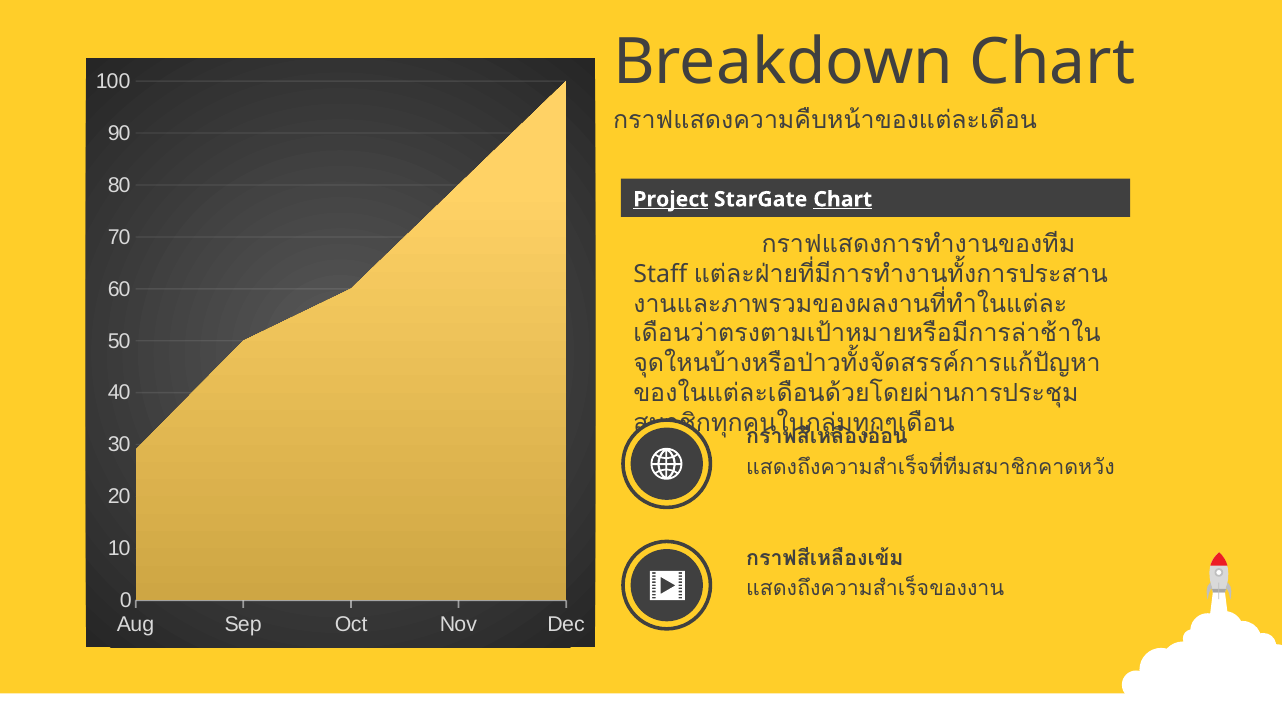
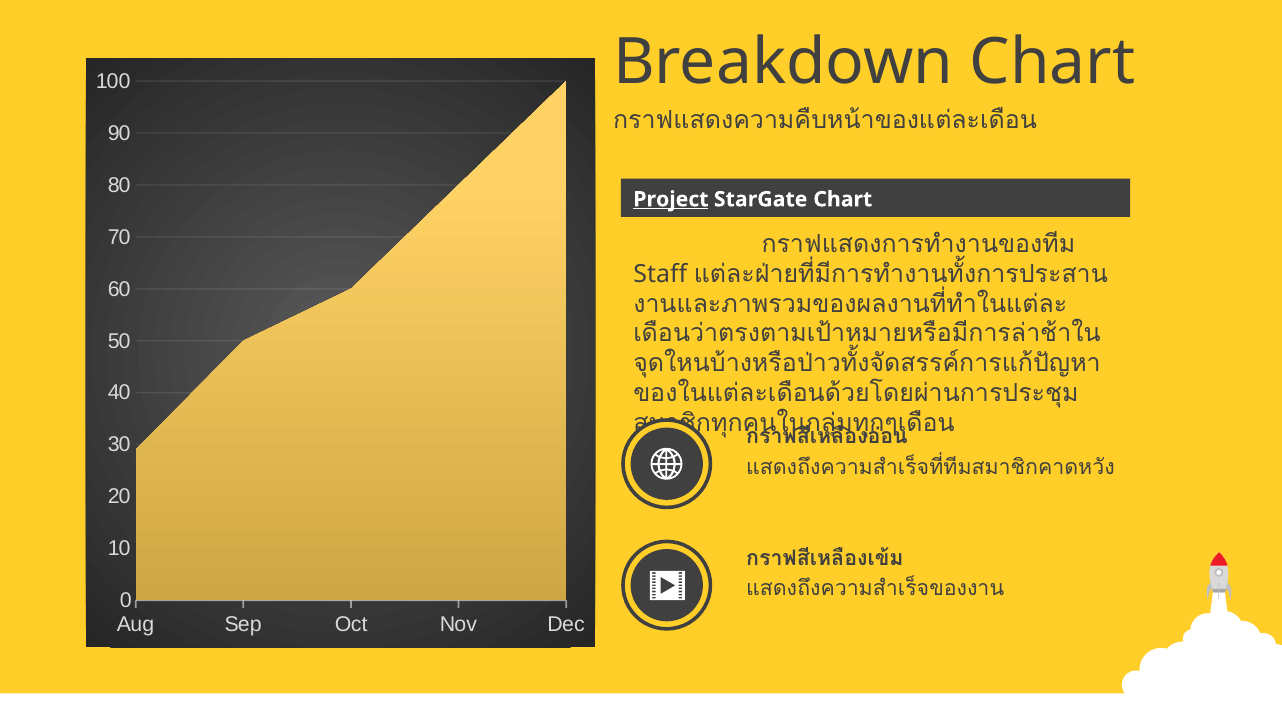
Chart underline: present -> none (843, 199)
